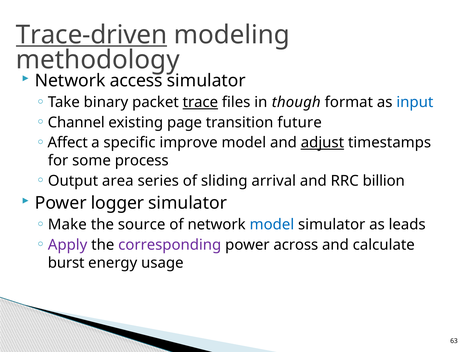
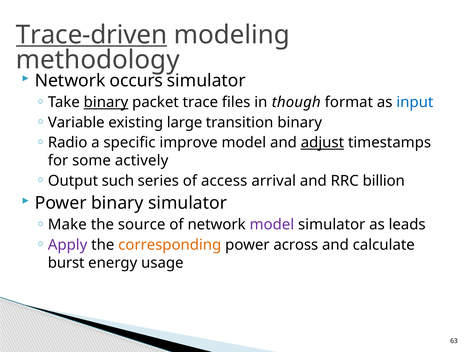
access: access -> occurs (136, 81)
binary underline: none -> present (106, 102)
trace underline: present -> none (200, 102)
Channel: Channel -> Variable (76, 122)
page: page -> large (185, 122)
transition future: future -> binary (300, 122)
Affect: Affect -> Radio (68, 143)
process: process -> actively (142, 161)
area: area -> such (118, 181)
sliding: sliding -> access (224, 181)
Power logger: logger -> binary (117, 203)
model colour: blue -> purple (272, 225)
corresponding colour: purple -> orange (170, 245)
